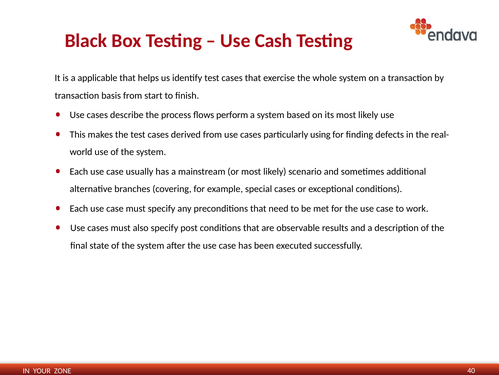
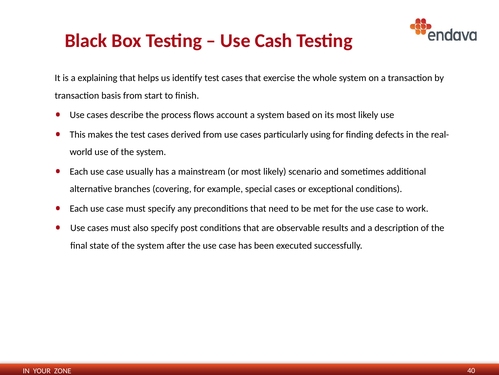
applicable: applicable -> explaining (97, 78)
perform: perform -> account (232, 115)
